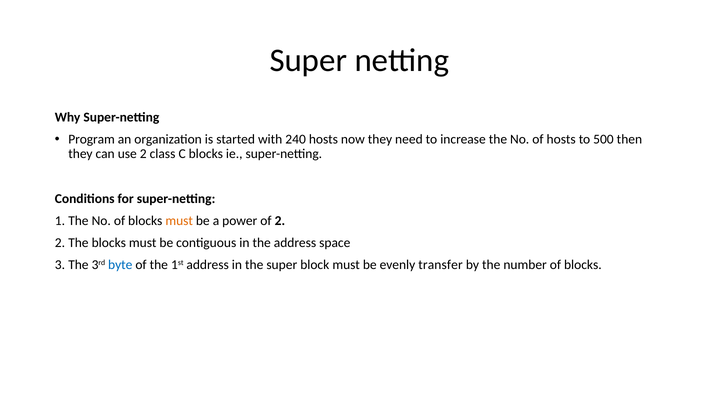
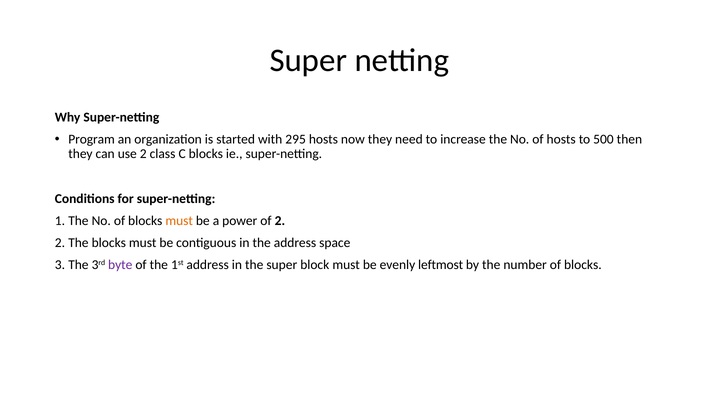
240: 240 -> 295 (296, 140)
byte colour: blue -> purple (120, 265)
transfer: transfer -> leftmost (441, 265)
